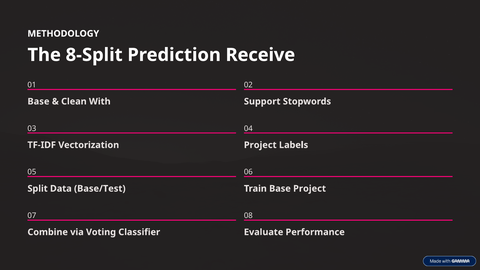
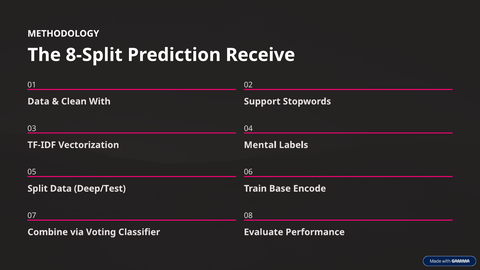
Base: Base -> Data (38, 101)
Project: Project -> Mental (260, 145)
Base/Test: Base/Test -> Deep/Test (100, 189)
Base Project: Project -> Encode (310, 189)
